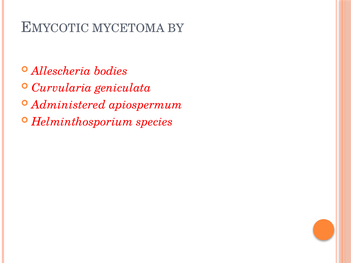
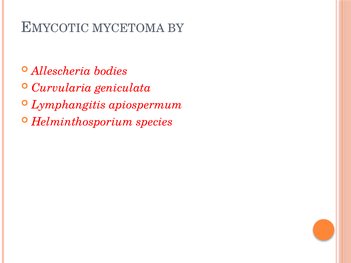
Administered: Administered -> Lymphangitis (69, 105)
